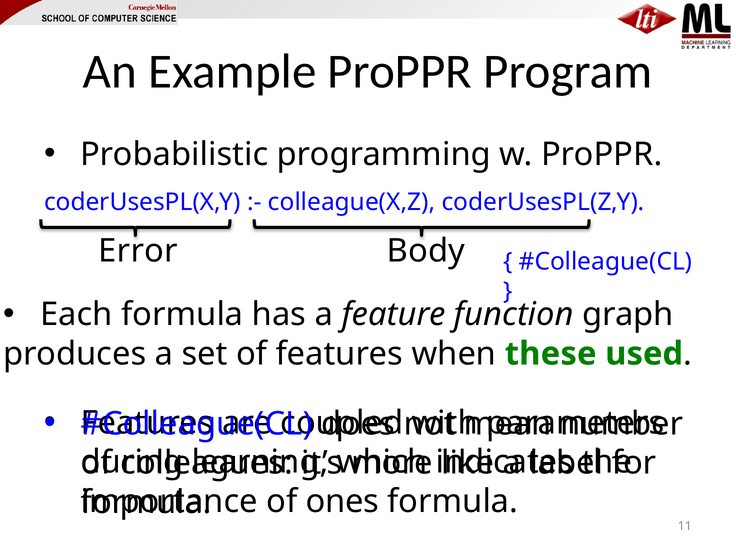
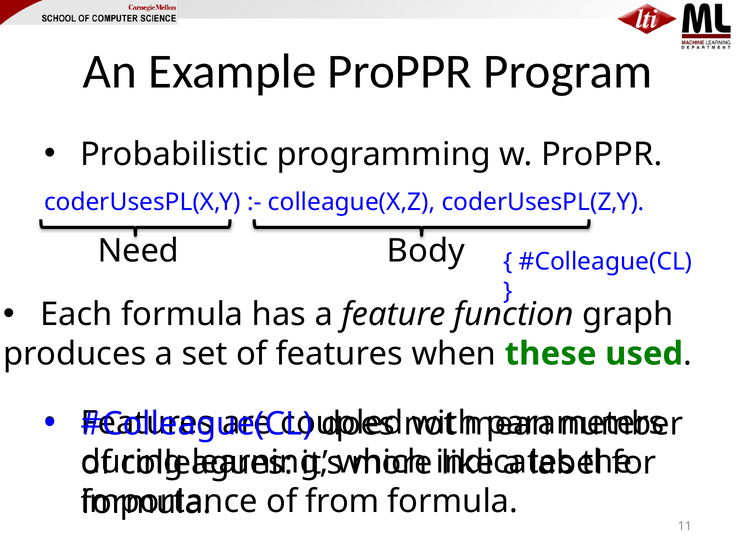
Error: Error -> Need (138, 251)
ones: ones -> from (342, 501)
